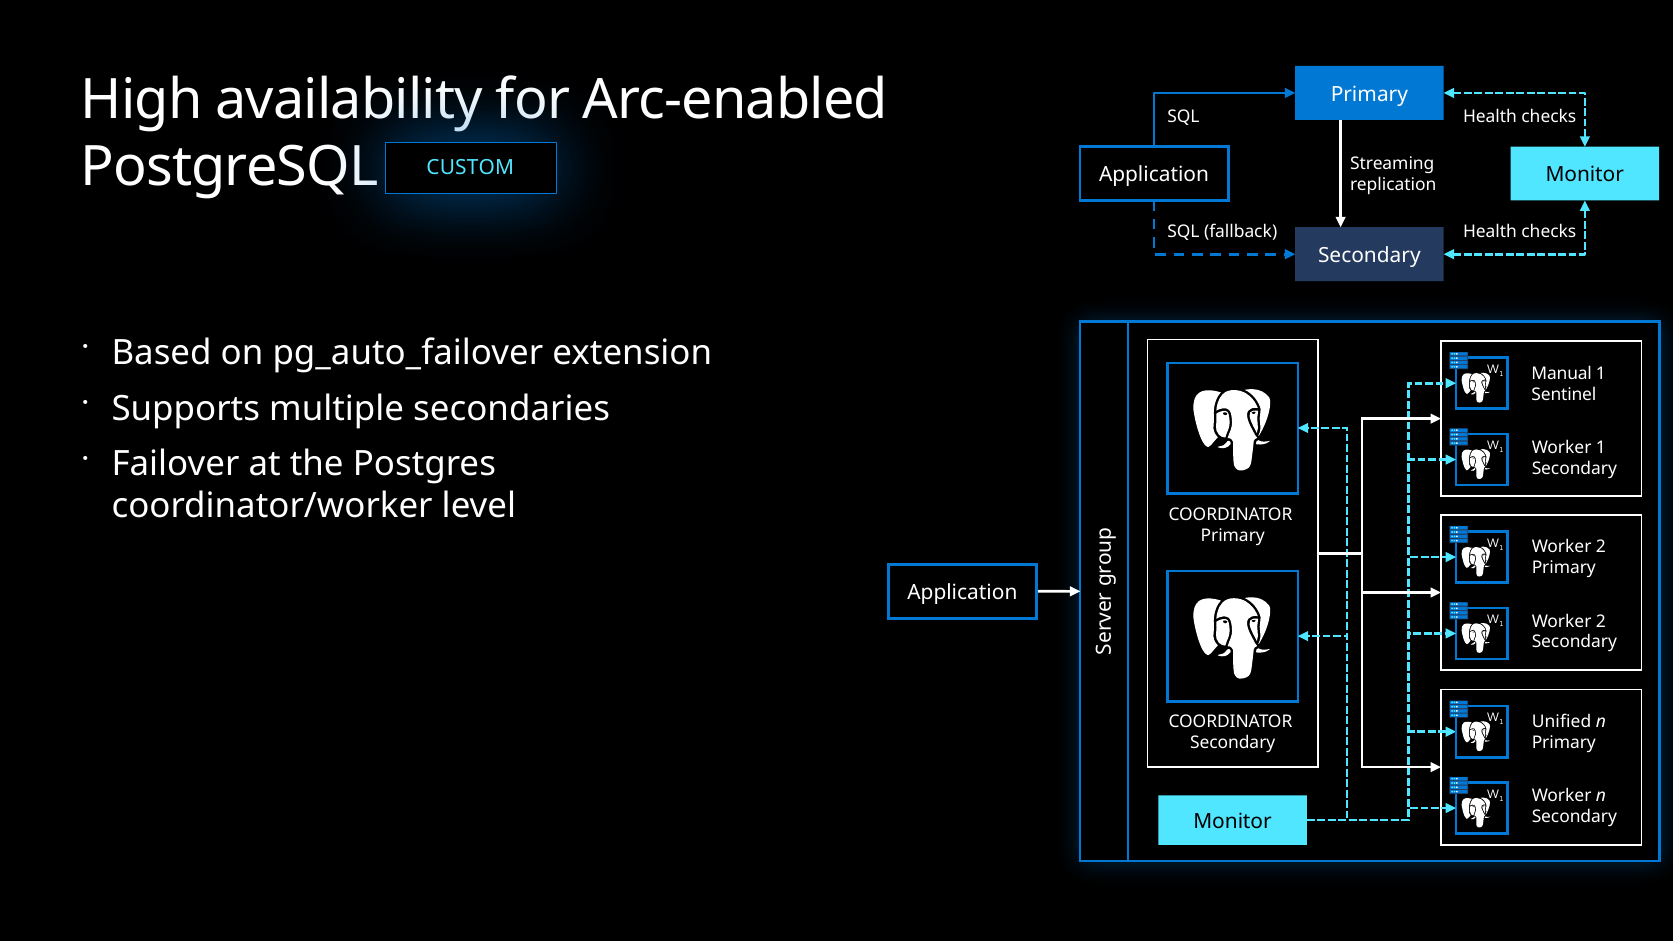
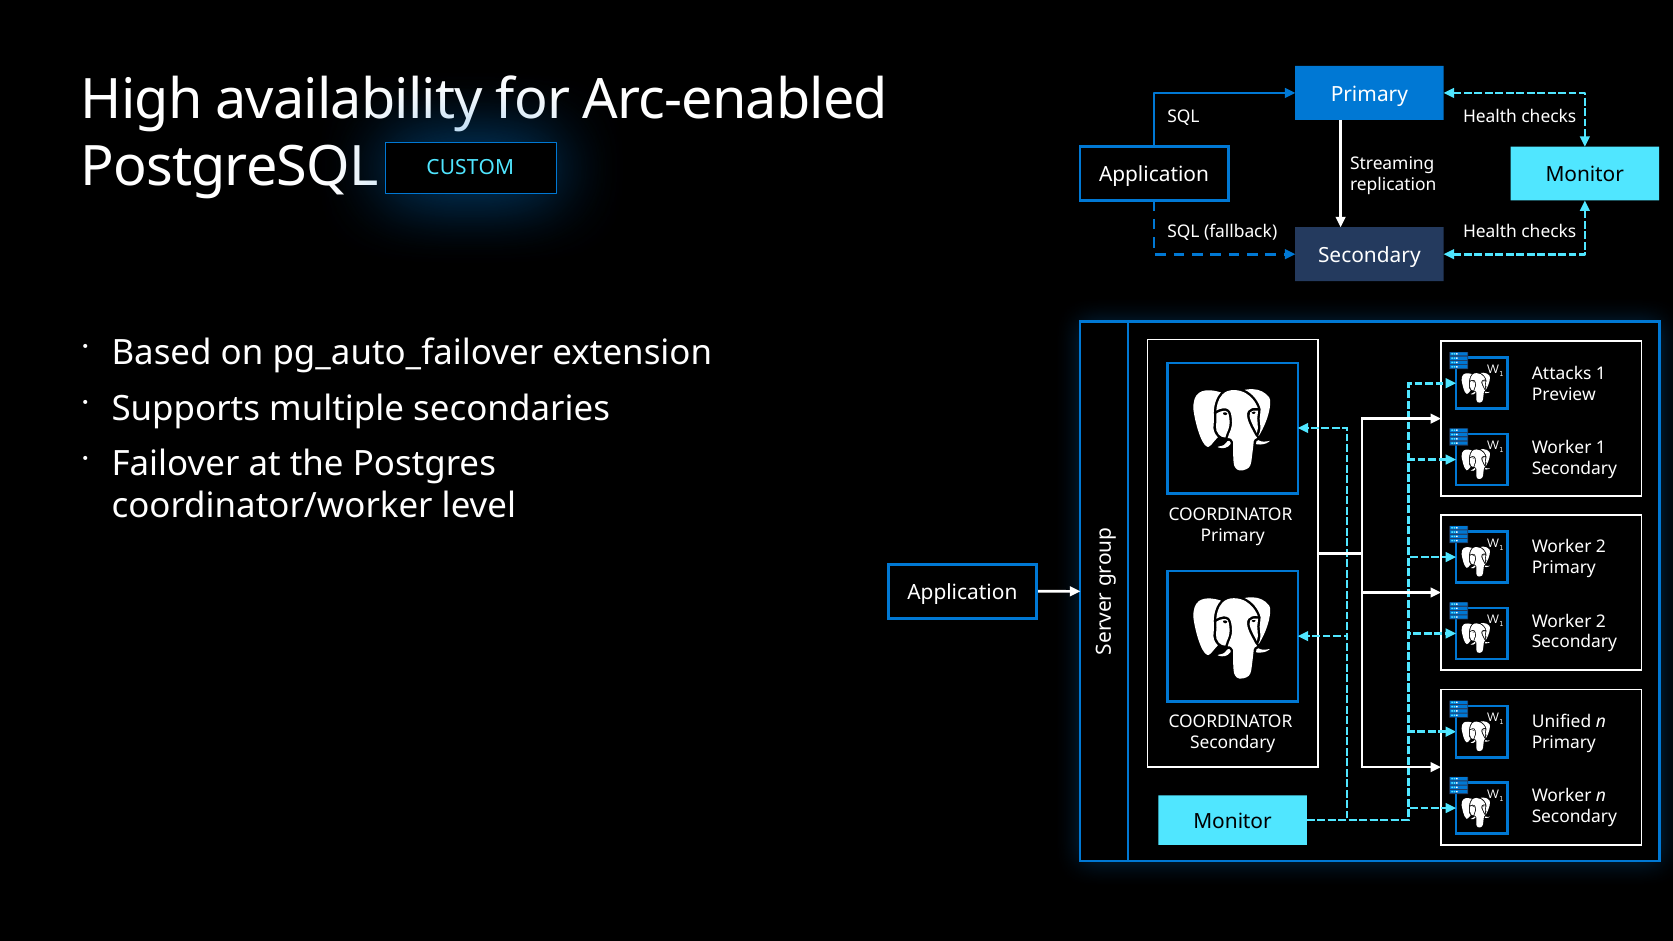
Manual: Manual -> Attacks (1562, 373)
Sentinel: Sentinel -> Preview (1564, 394)
